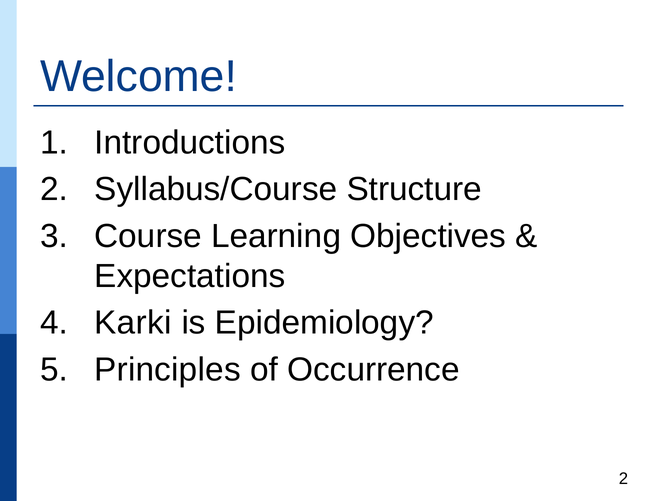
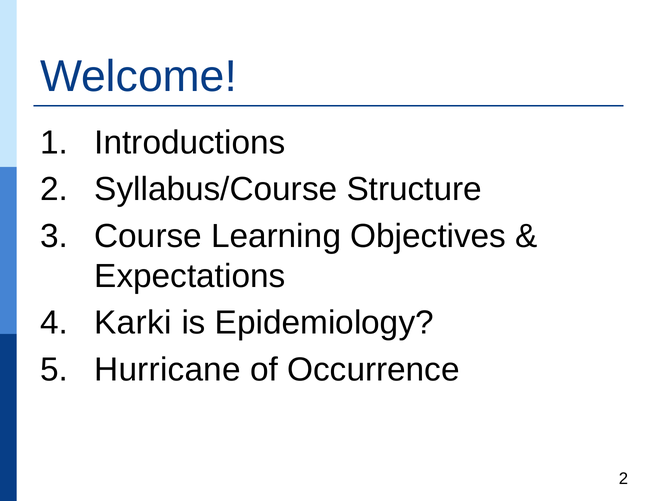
Principles: Principles -> Hurricane (168, 370)
